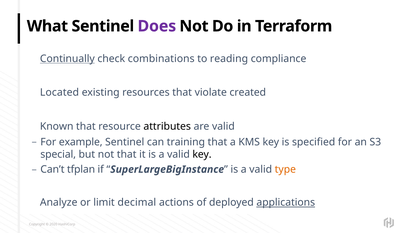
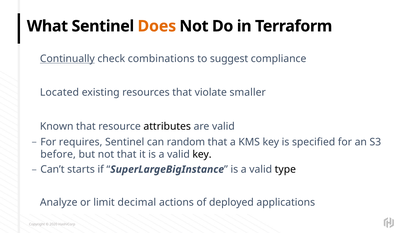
Does colour: purple -> orange (157, 26)
reading: reading -> suggest (229, 59)
created: created -> smaller (248, 92)
example: example -> requires (81, 142)
training: training -> random (186, 142)
special: special -> before (58, 154)
tfplan: tfplan -> starts (81, 169)
type colour: orange -> black (285, 169)
applications underline: present -> none (286, 202)
